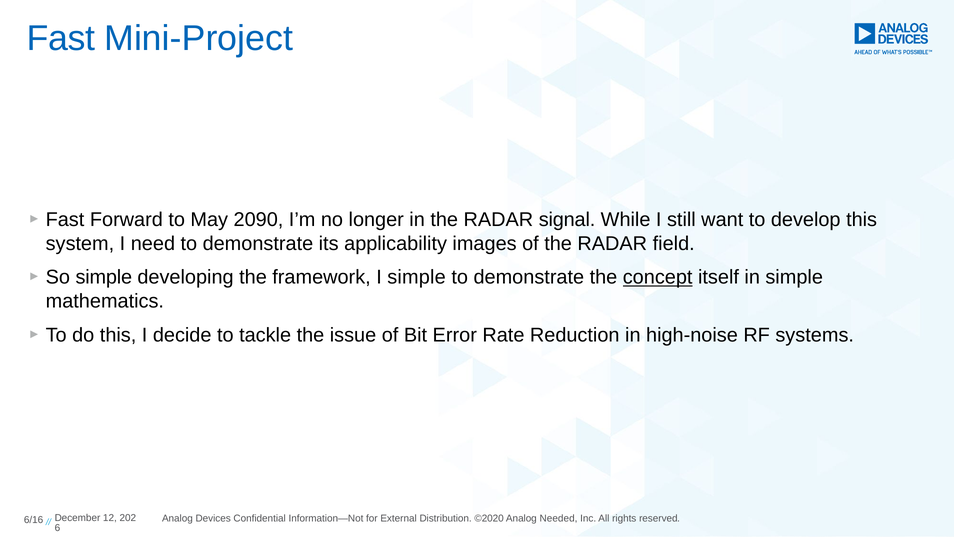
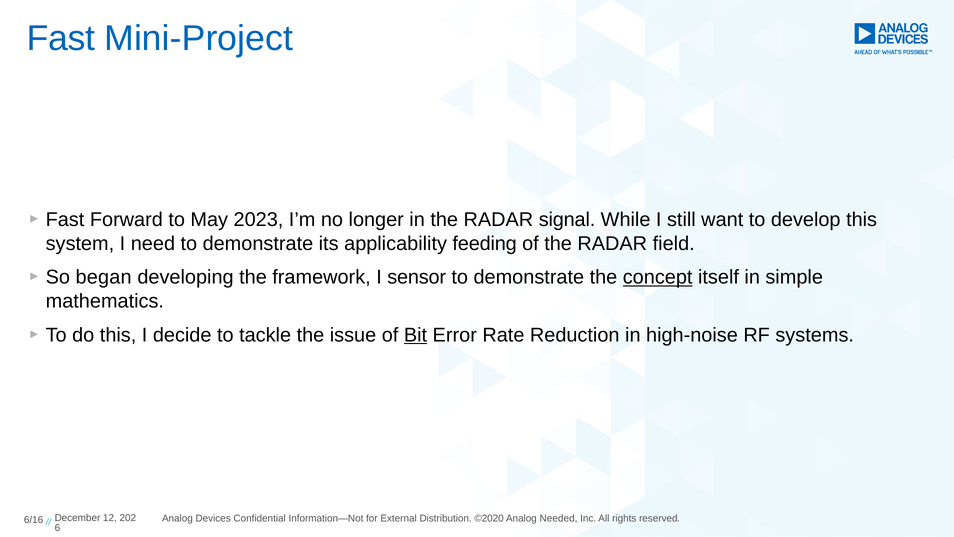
2090: 2090 -> 2023 (258, 219)
images: images -> feeding (485, 243)
So simple: simple -> began (104, 277)
I simple: simple -> sensor (417, 277)
Bit underline: none -> present (416, 335)
